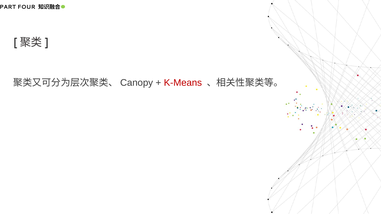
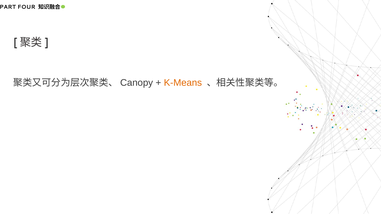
K-Means colour: red -> orange (183, 83)
